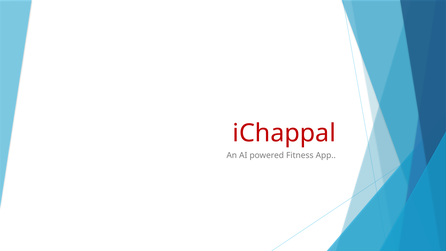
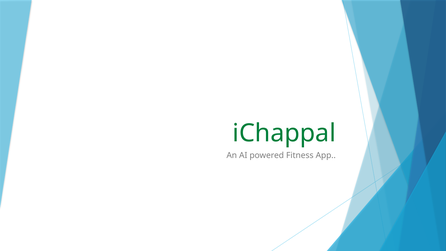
iChappal colour: red -> green (284, 133)
